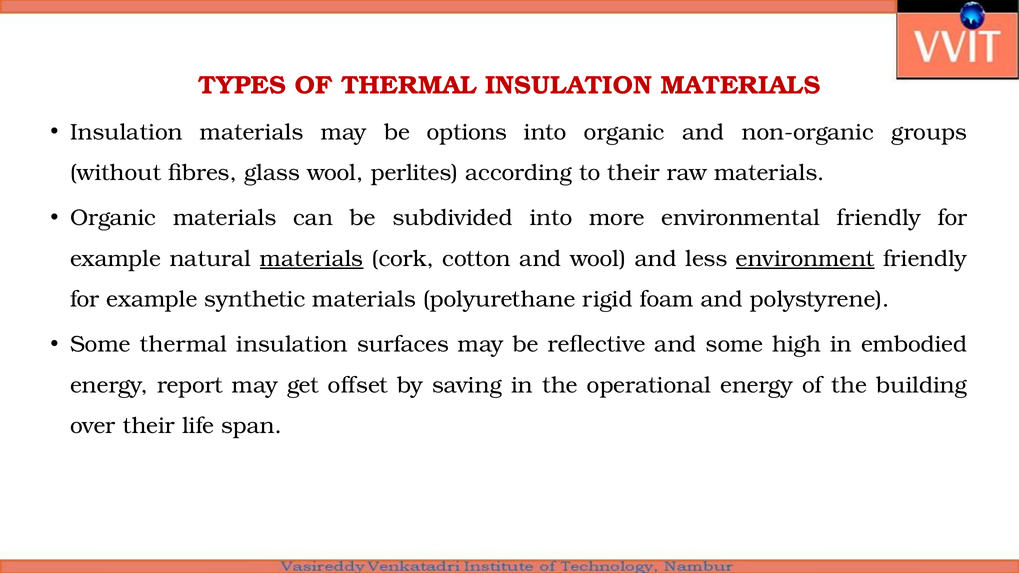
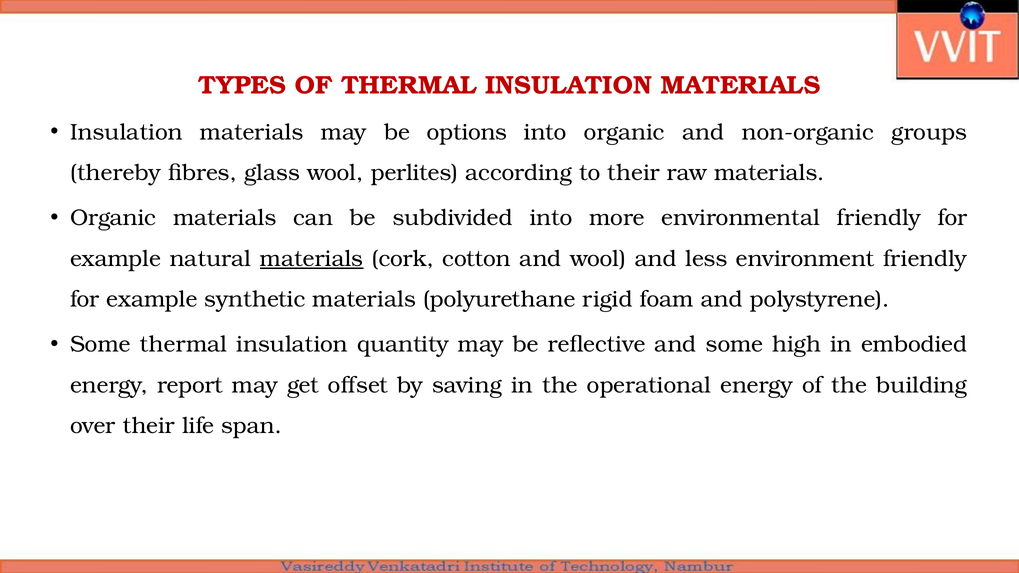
without: without -> thereby (116, 173)
environment underline: present -> none (805, 259)
surfaces: surfaces -> quantity (403, 345)
